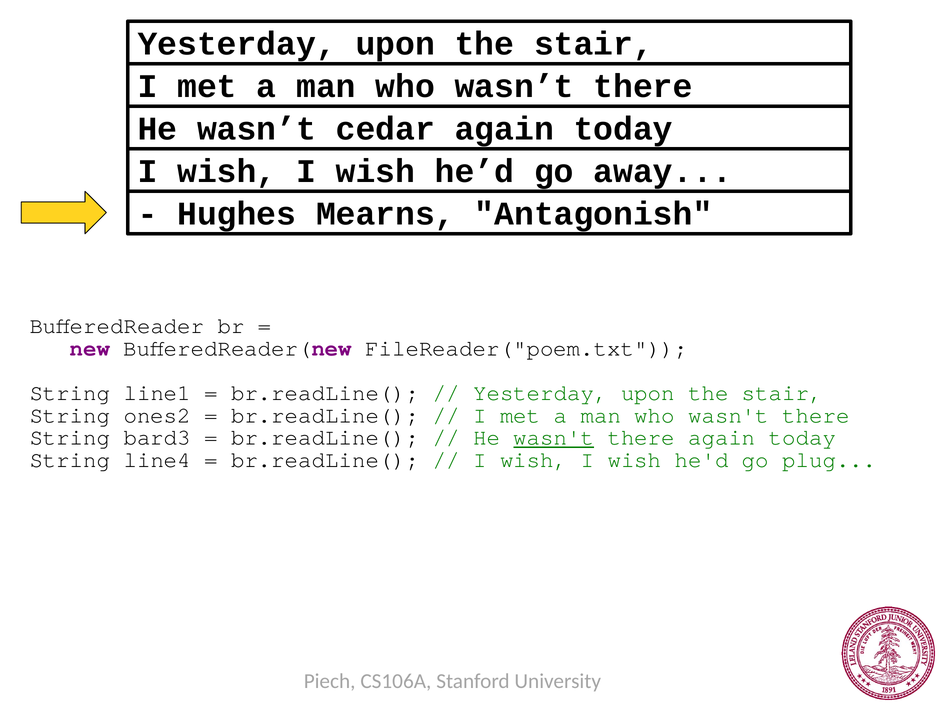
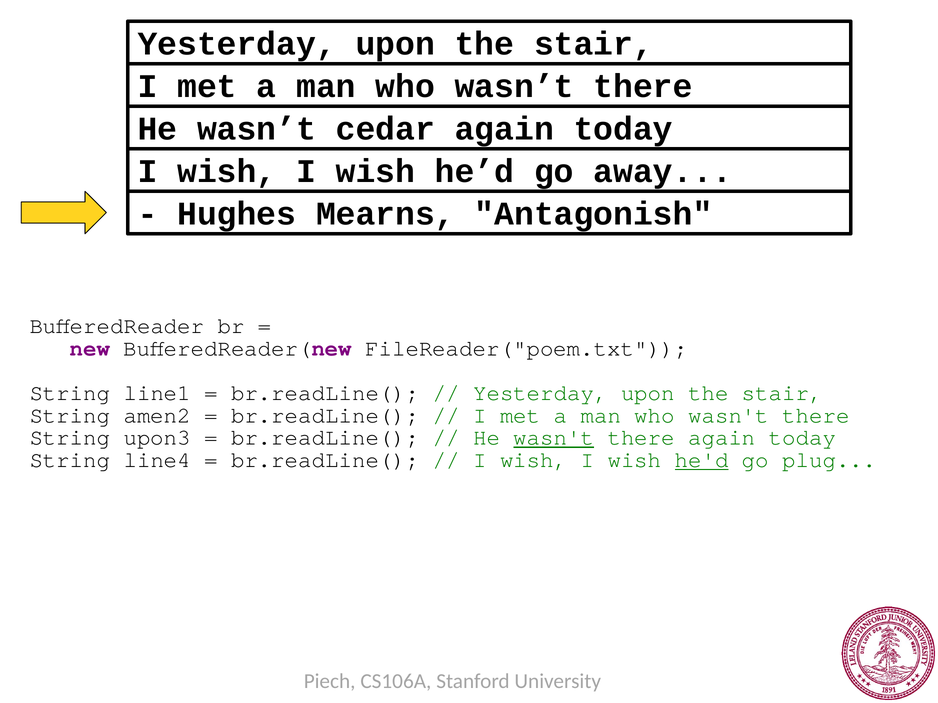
ones2: ones2 -> amen2 (157, 415)
bard3: bard3 -> upon3 (157, 438)
he'd underline: none -> present (702, 460)
